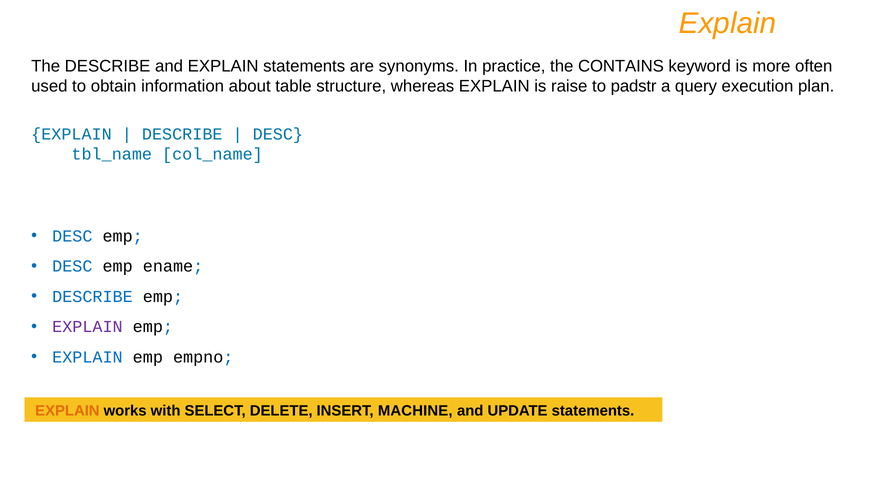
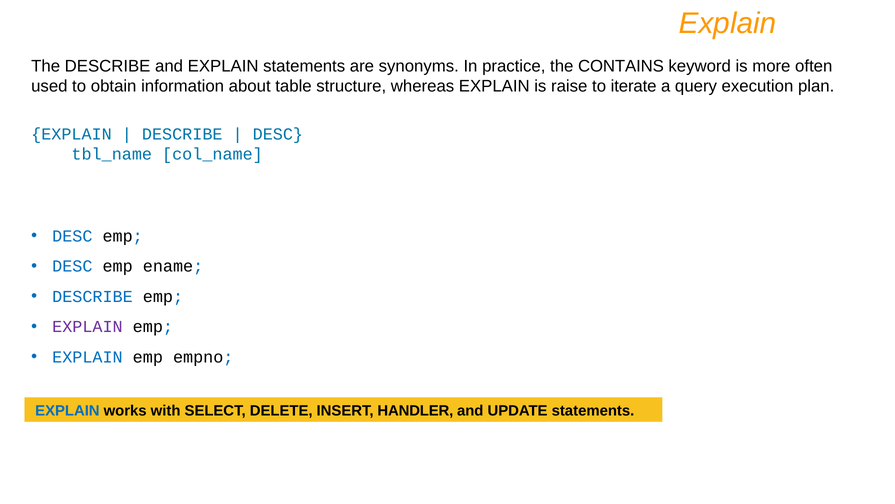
padstr: padstr -> iterate (634, 86)
EXPLAIN colour: orange -> blue (67, 410)
MACHINE: MACHINE -> HANDLER (415, 410)
